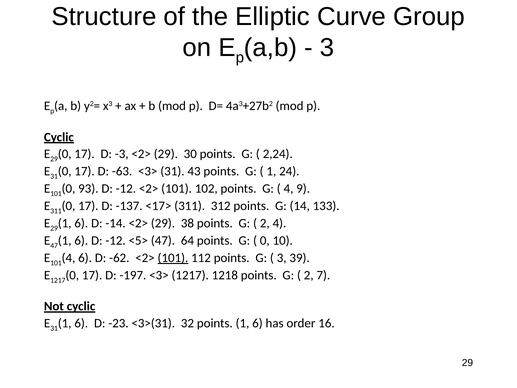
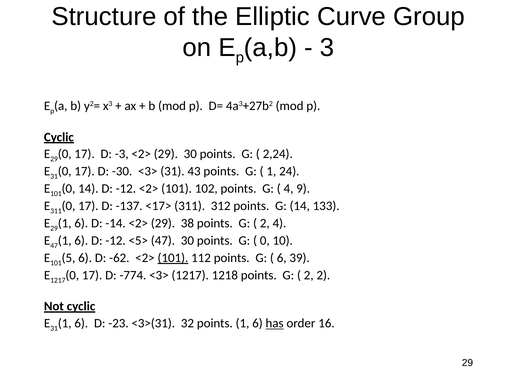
-63: -63 -> -30 (122, 171)
0 93: 93 -> 14 (88, 189)
47 64: 64 -> 30 (187, 240)
101 4: 4 -> 5 (68, 258)
3: 3 -> 6 (282, 258)
-197: -197 -> -774 (133, 275)
2 7: 7 -> 2 (323, 275)
has underline: none -> present (275, 323)
